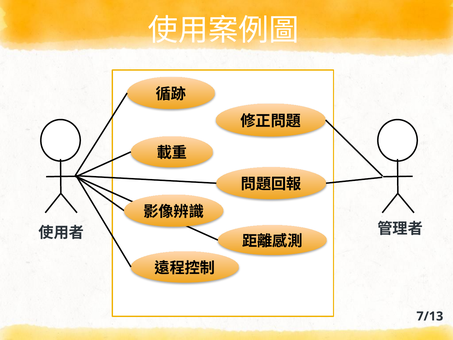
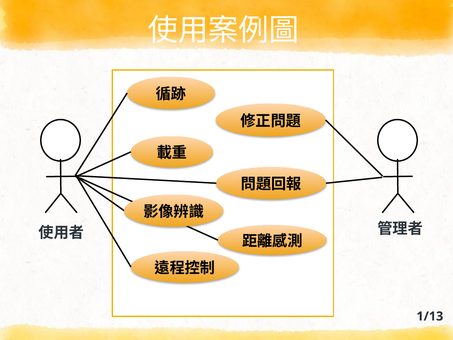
7/13: 7/13 -> 1/13 (430, 316)
